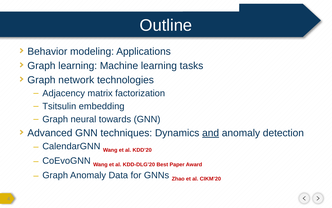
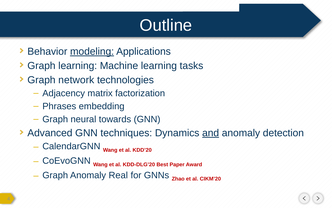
modeling underline: none -> present (92, 51)
Tsitsulin: Tsitsulin -> Phrases (59, 106)
Data: Data -> Real (118, 175)
